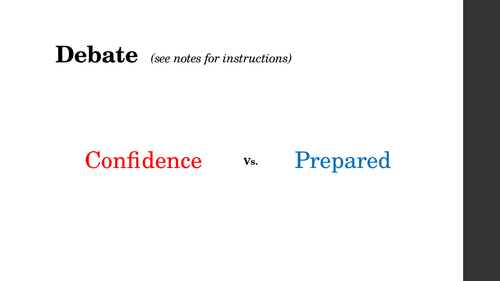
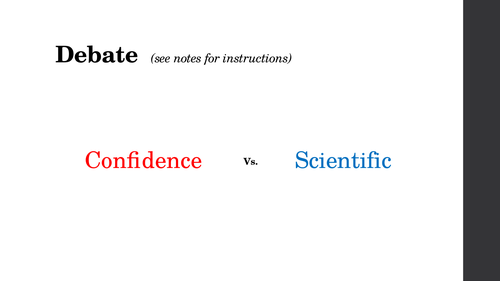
Prepared: Prepared -> Scientific (343, 161)
